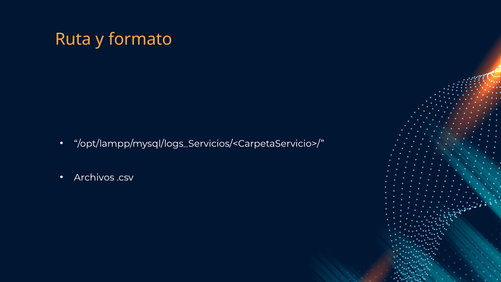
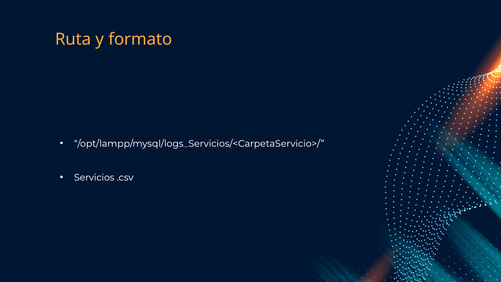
Archivos: Archivos -> Servicios (94, 177)
